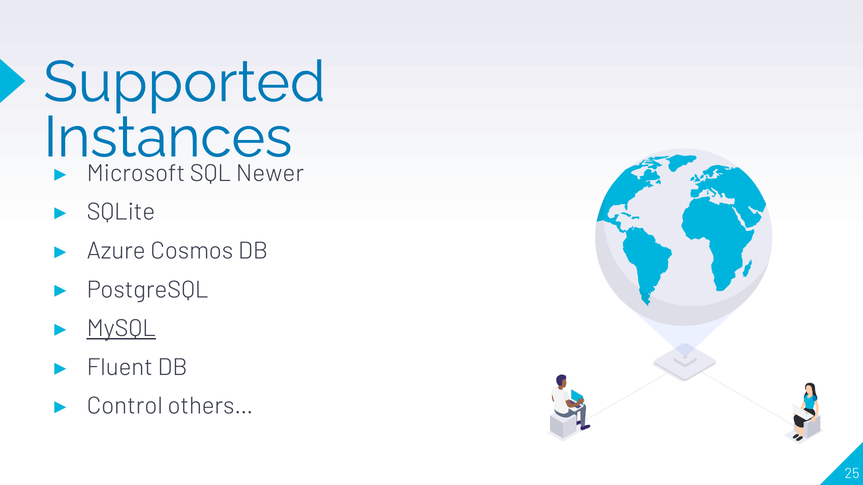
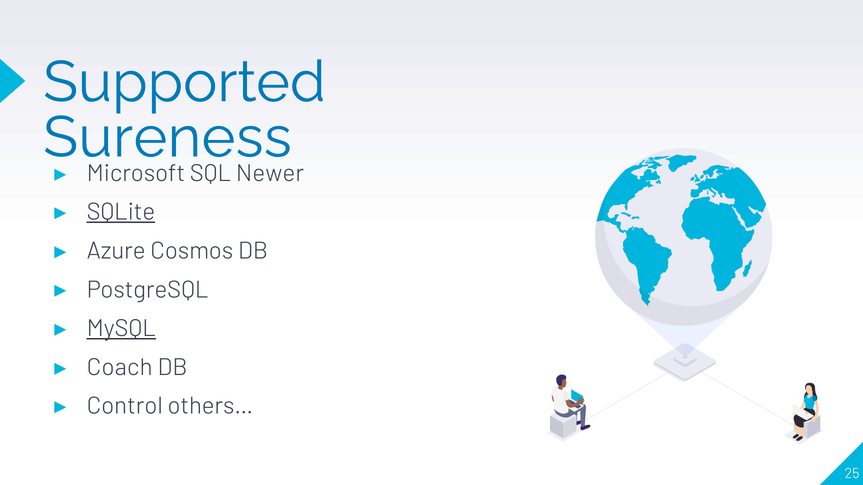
Instances: Instances -> Sureness (167, 138)
SQLite underline: none -> present (121, 212)
Fluent: Fluent -> Coach (120, 368)
